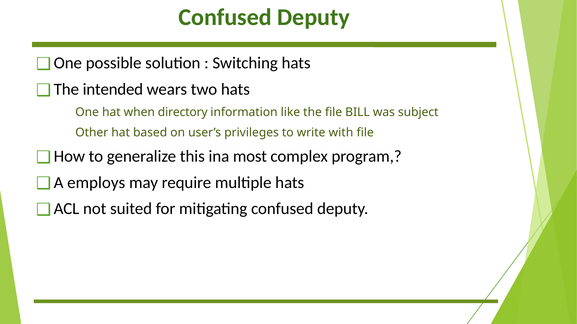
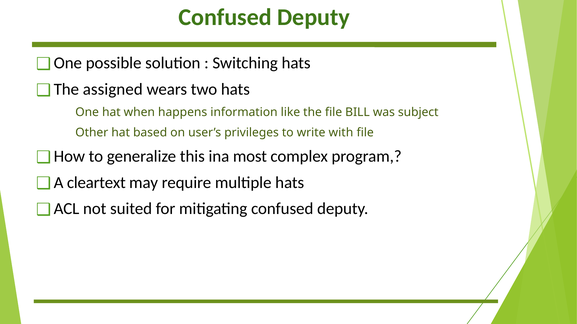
intended: intended -> assigned (113, 89)
directory: directory -> happens (183, 112)
employs: employs -> cleartext (96, 183)
